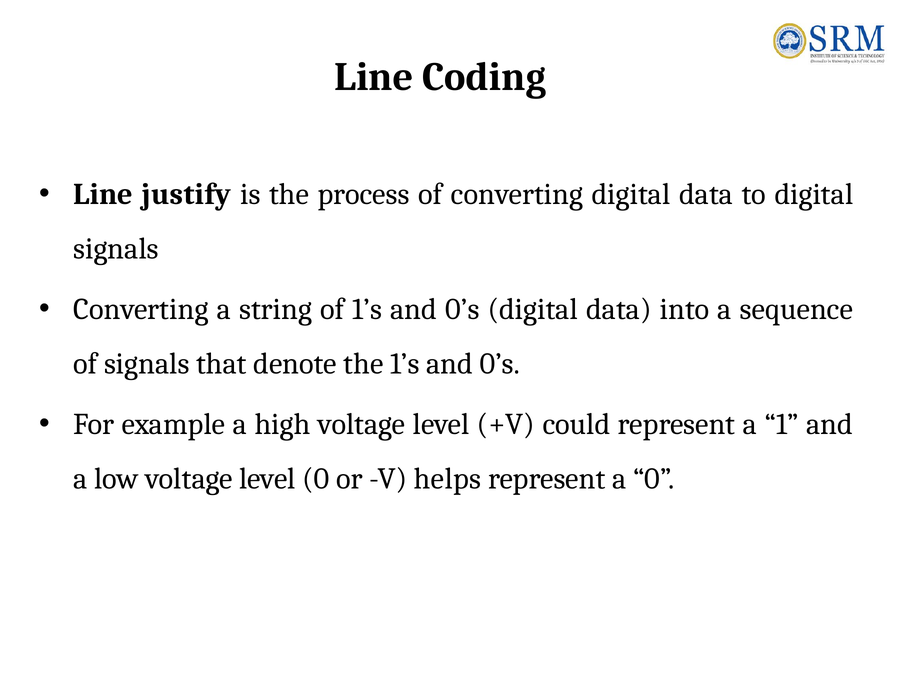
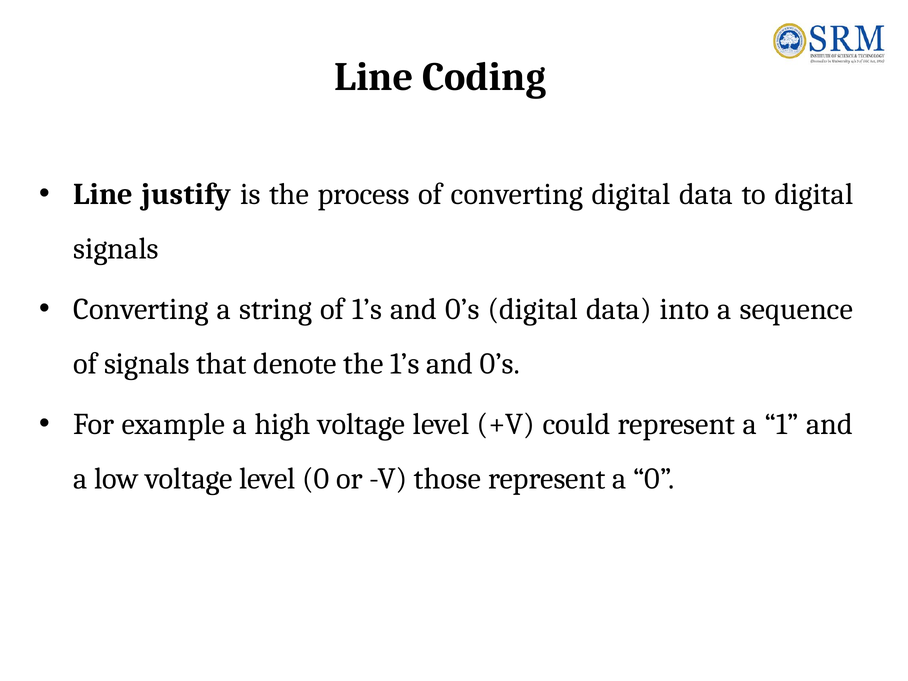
helps: helps -> those (447, 479)
